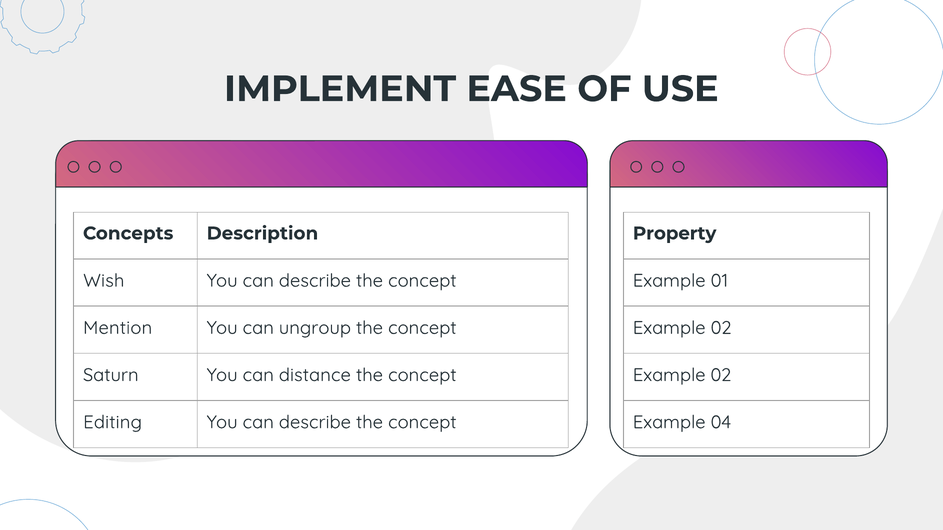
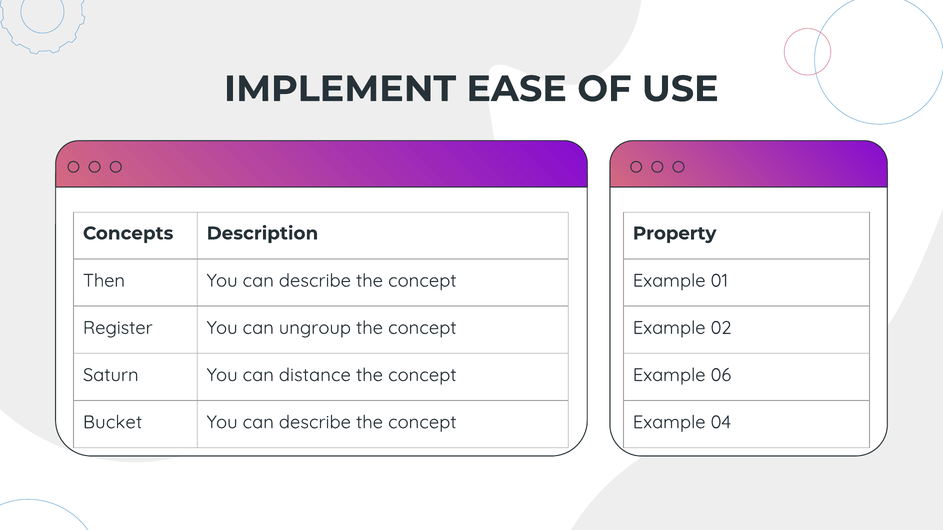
Wish: Wish -> Then (104, 281)
Mention: Mention -> Register (118, 328)
02: 02 -> 06 (721, 375)
Editing: Editing -> Bucket (113, 423)
